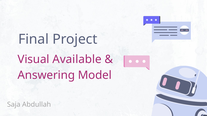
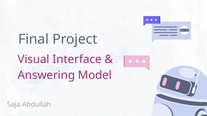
Available: Available -> Interface (77, 60)
